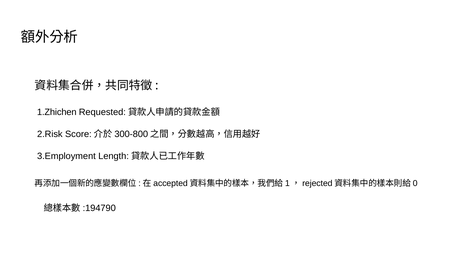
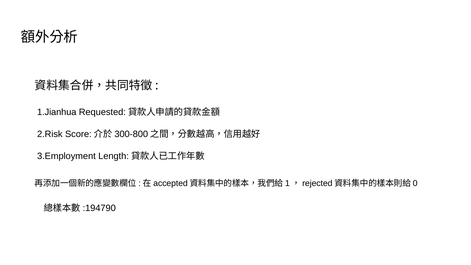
1.Zhichen: 1.Zhichen -> 1.Jianhua (57, 112)
